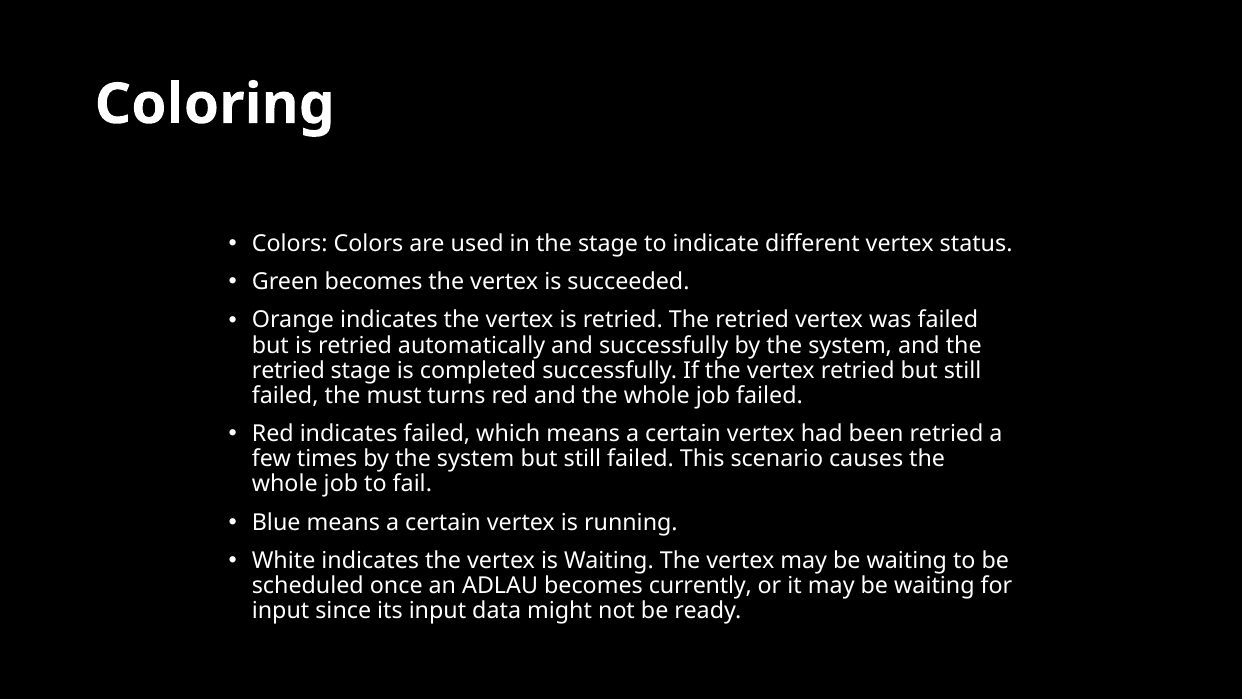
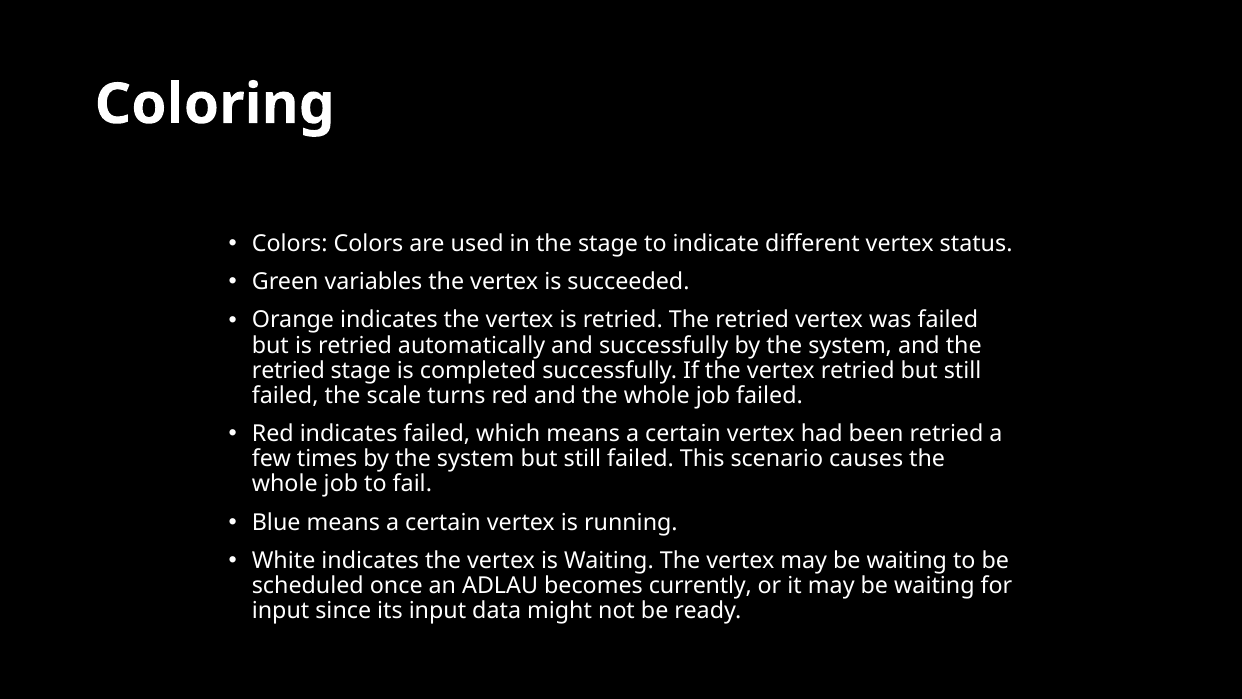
Green becomes: becomes -> variables (374, 282)
must: must -> scale (394, 396)
